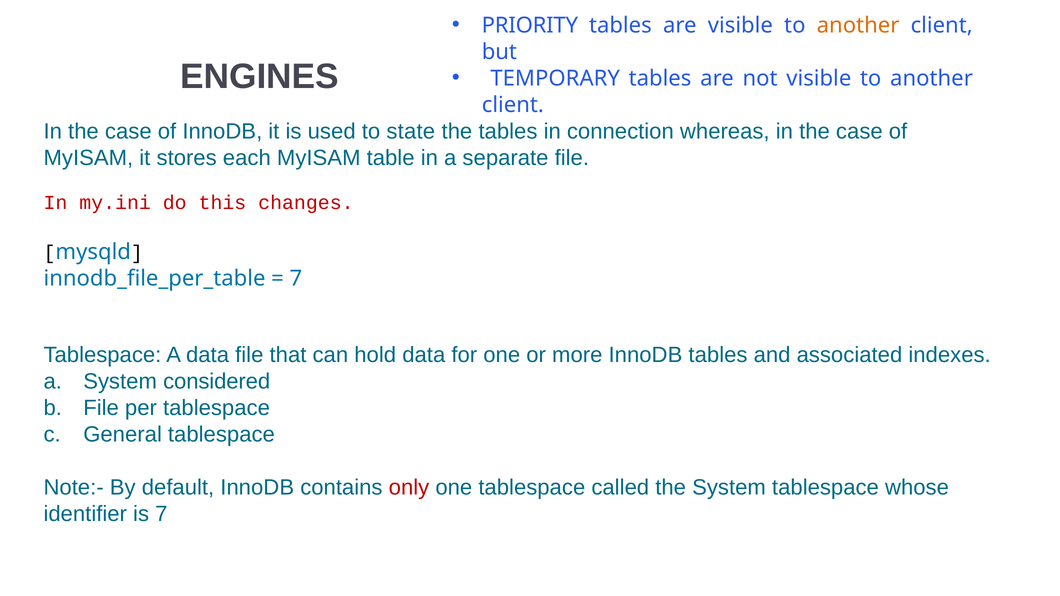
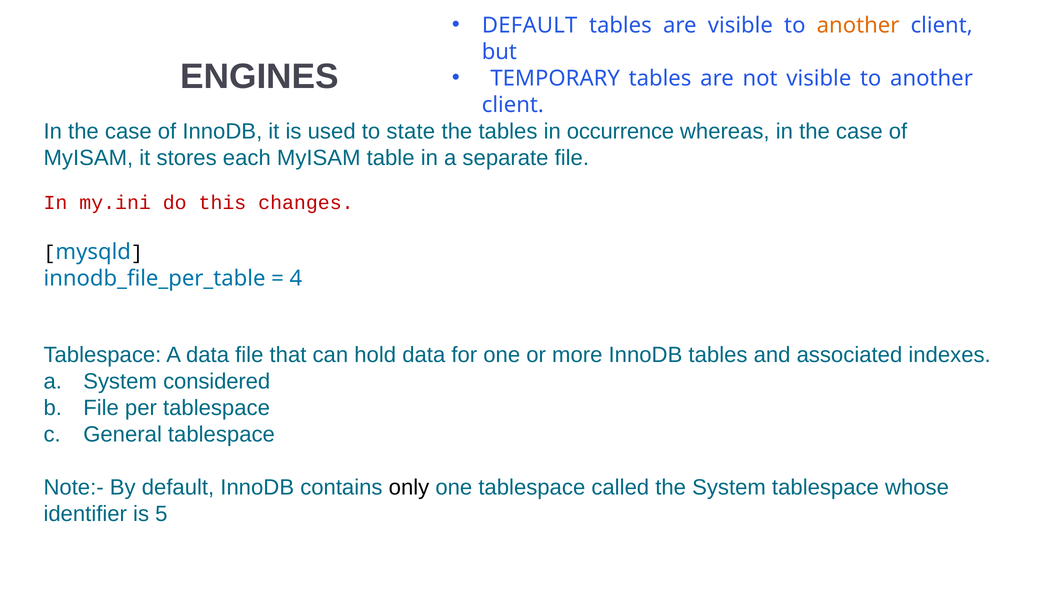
PRIORITY: PRIORITY -> DEFAULT (530, 25)
connection: connection -> occurrence (620, 131)
7: 7 -> 4 (296, 278)
only colour: red -> black (409, 487)
is 7: 7 -> 5 (161, 514)
